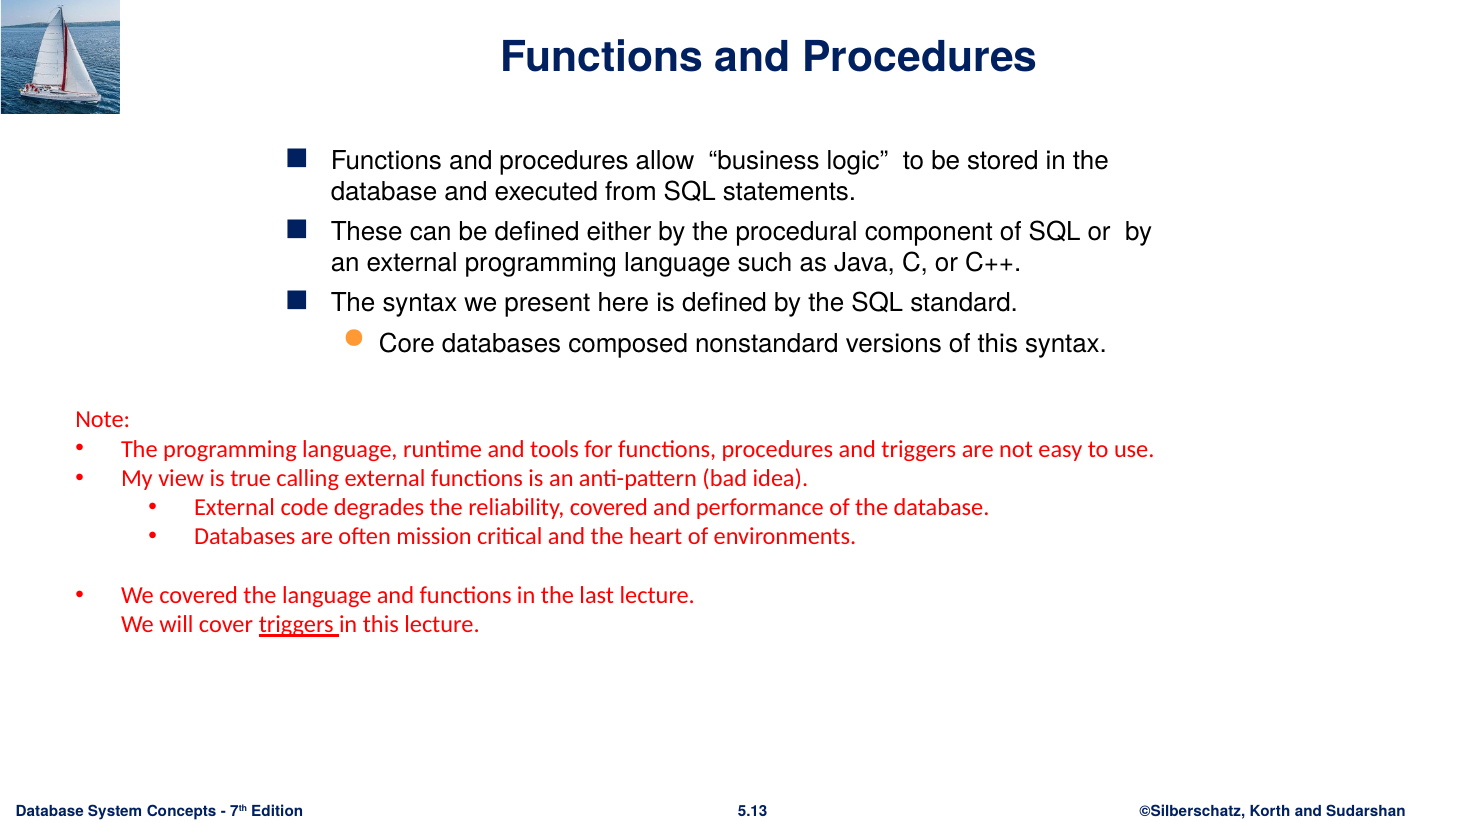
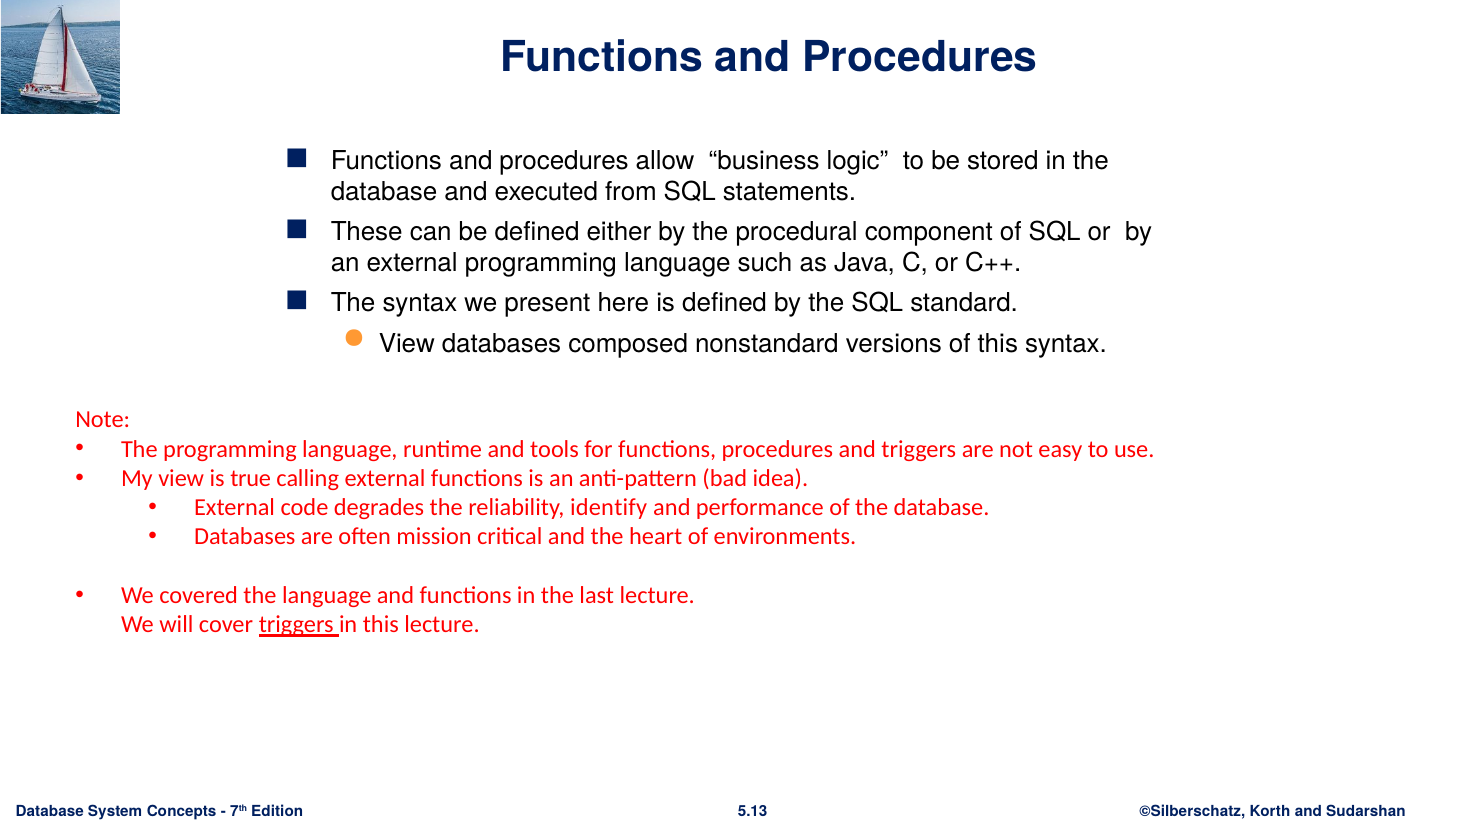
Core: Core -> View (407, 344)
reliability covered: covered -> identify (609, 508)
